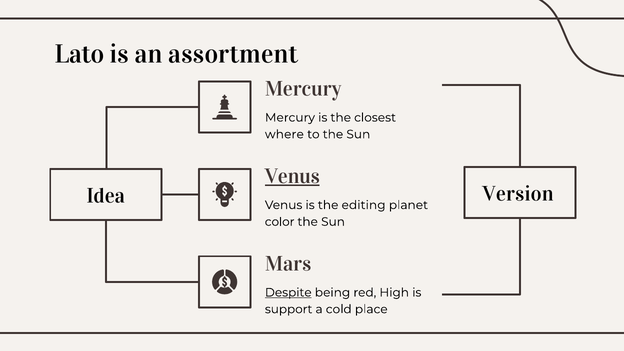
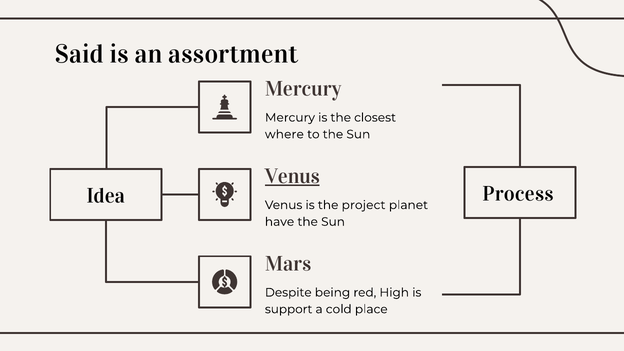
Lato: Lato -> Said (79, 54)
Version: Version -> Process (518, 194)
editing: editing -> project (364, 205)
color: color -> have (280, 222)
Despite underline: present -> none (288, 293)
